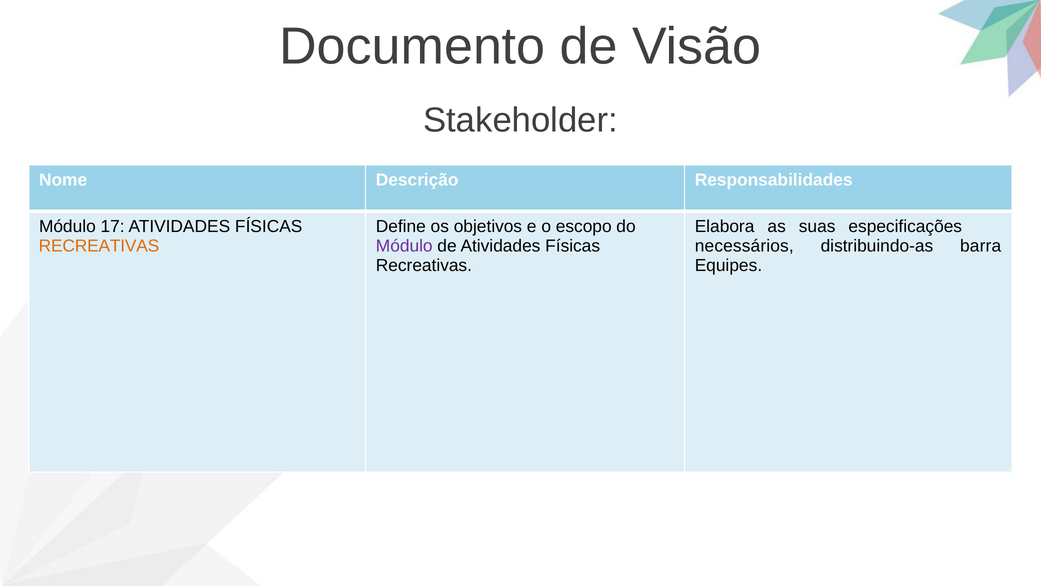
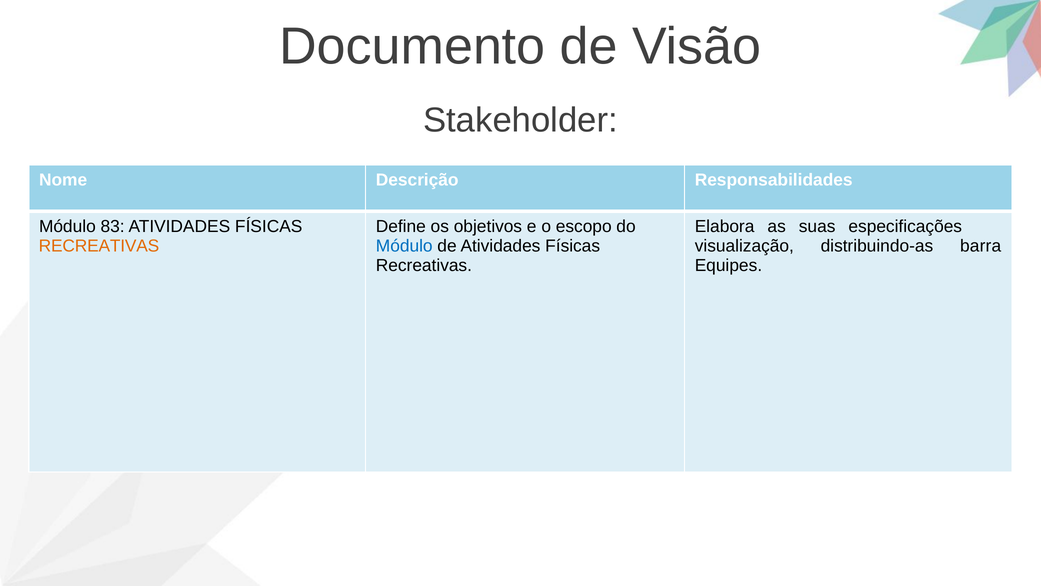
17: 17 -> 83 (113, 226)
Módulo colour: purple -> blue (404, 246)
necessários: necessários -> visualização (744, 246)
